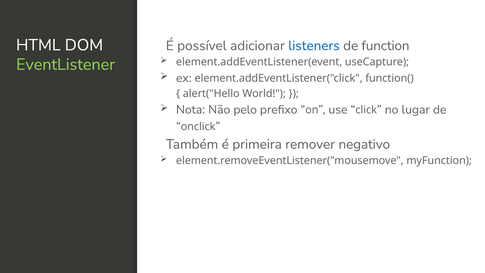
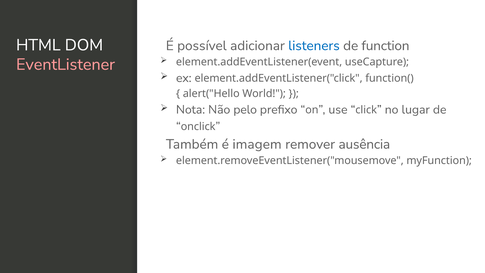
EventListener colour: light green -> pink (66, 64)
primeira: primeira -> imagem (257, 144)
negativo: negativo -> ausência (364, 144)
